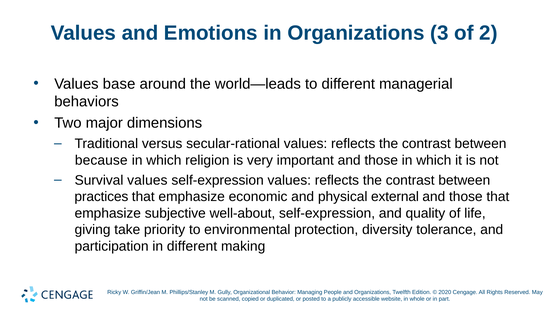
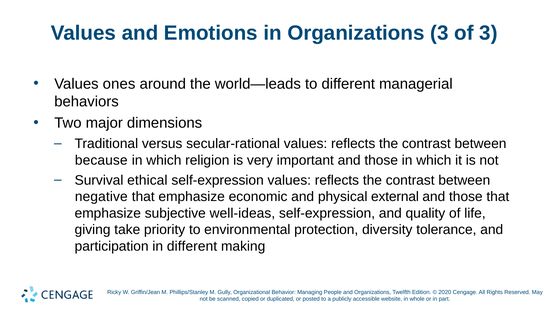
of 2: 2 -> 3 (488, 33)
base: base -> ones (119, 84)
Survival values: values -> ethical (147, 180)
practices: practices -> negative (101, 197)
well-about: well-about -> well-ideas (242, 213)
